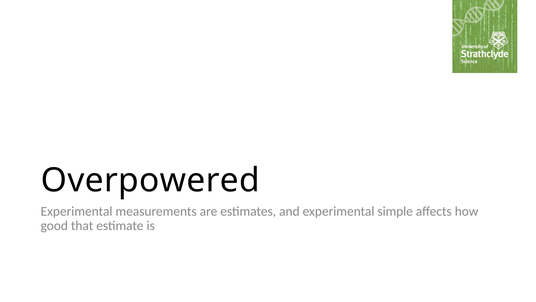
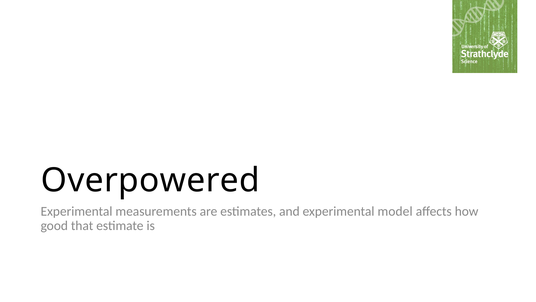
simple: simple -> model (395, 211)
